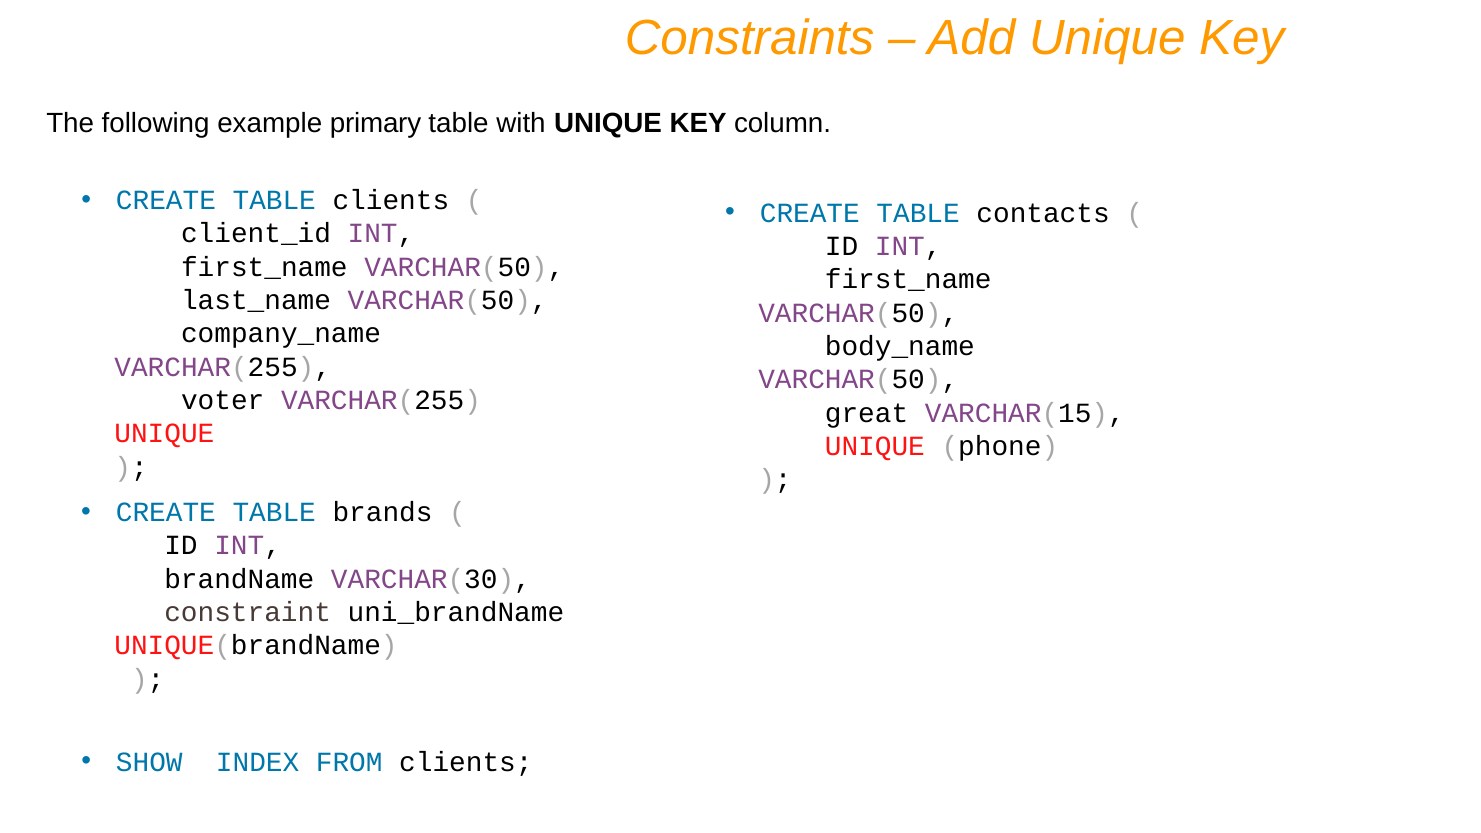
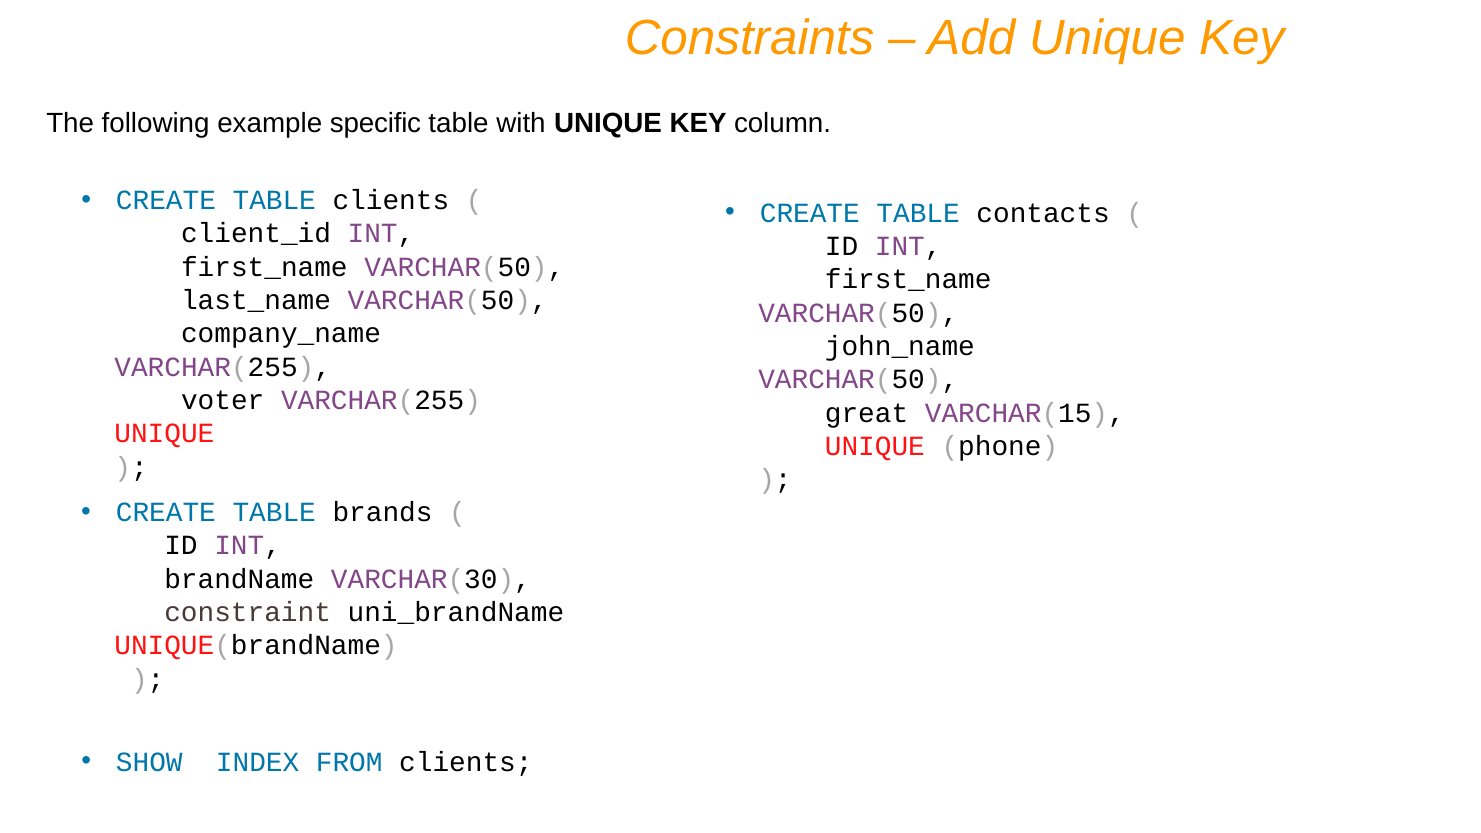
primary: primary -> specific (376, 123)
body_name: body_name -> john_name (900, 346)
